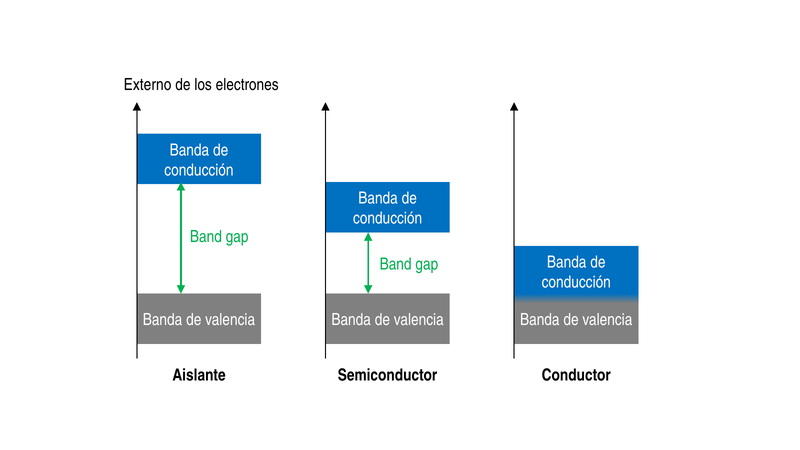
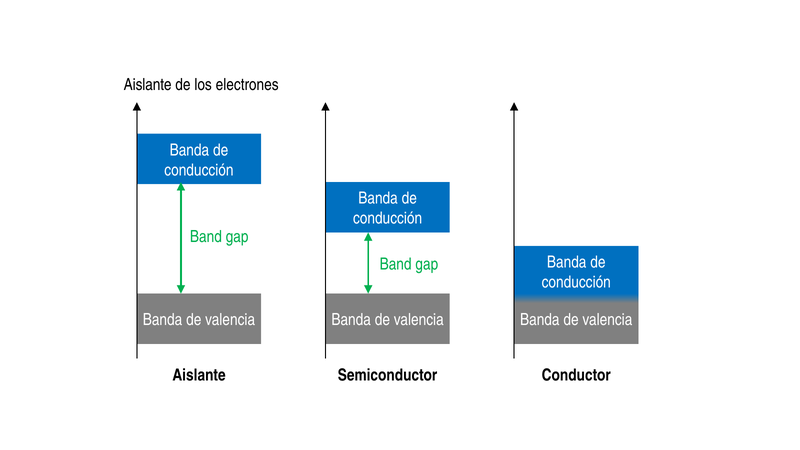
Externo: Externo -> Aislante (148, 84)
